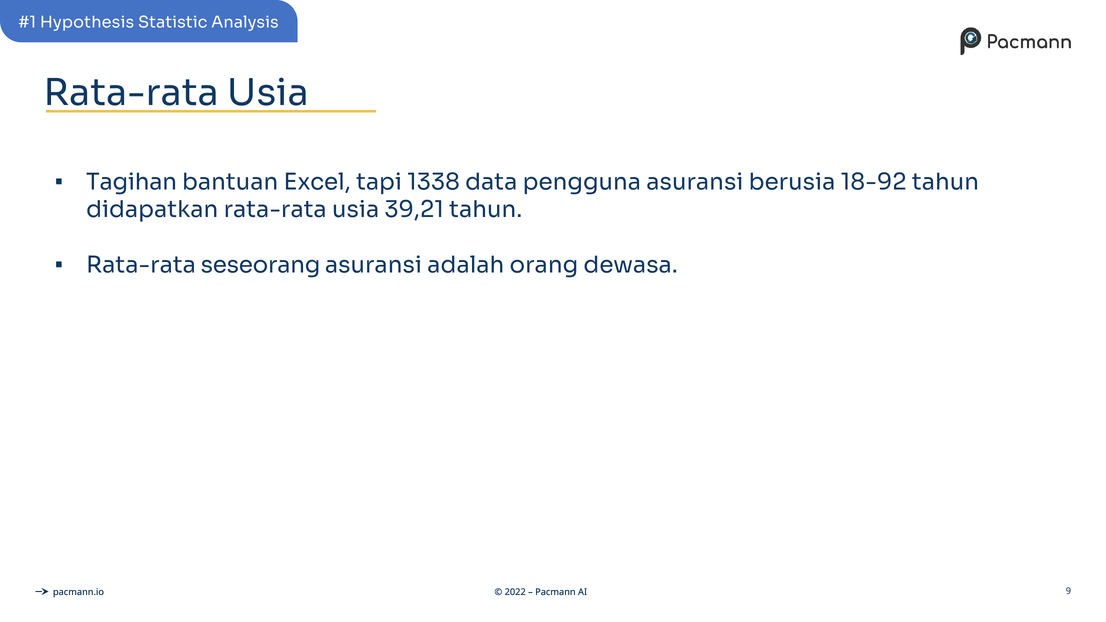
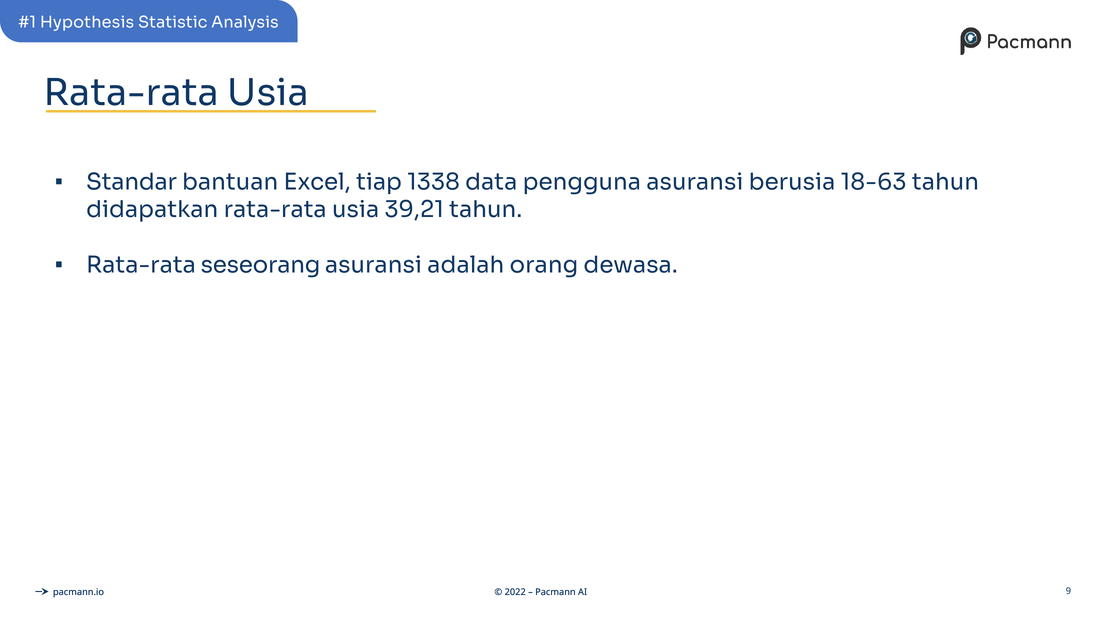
Tagihan: Tagihan -> Standar (132, 182)
tapi: tapi -> tiap (379, 182)
18-92: 18-92 -> 18-63 (874, 182)
